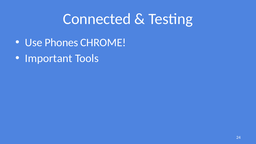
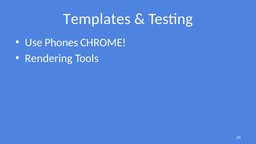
Connected: Connected -> Templates (97, 19)
Important: Important -> Rendering (49, 58)
